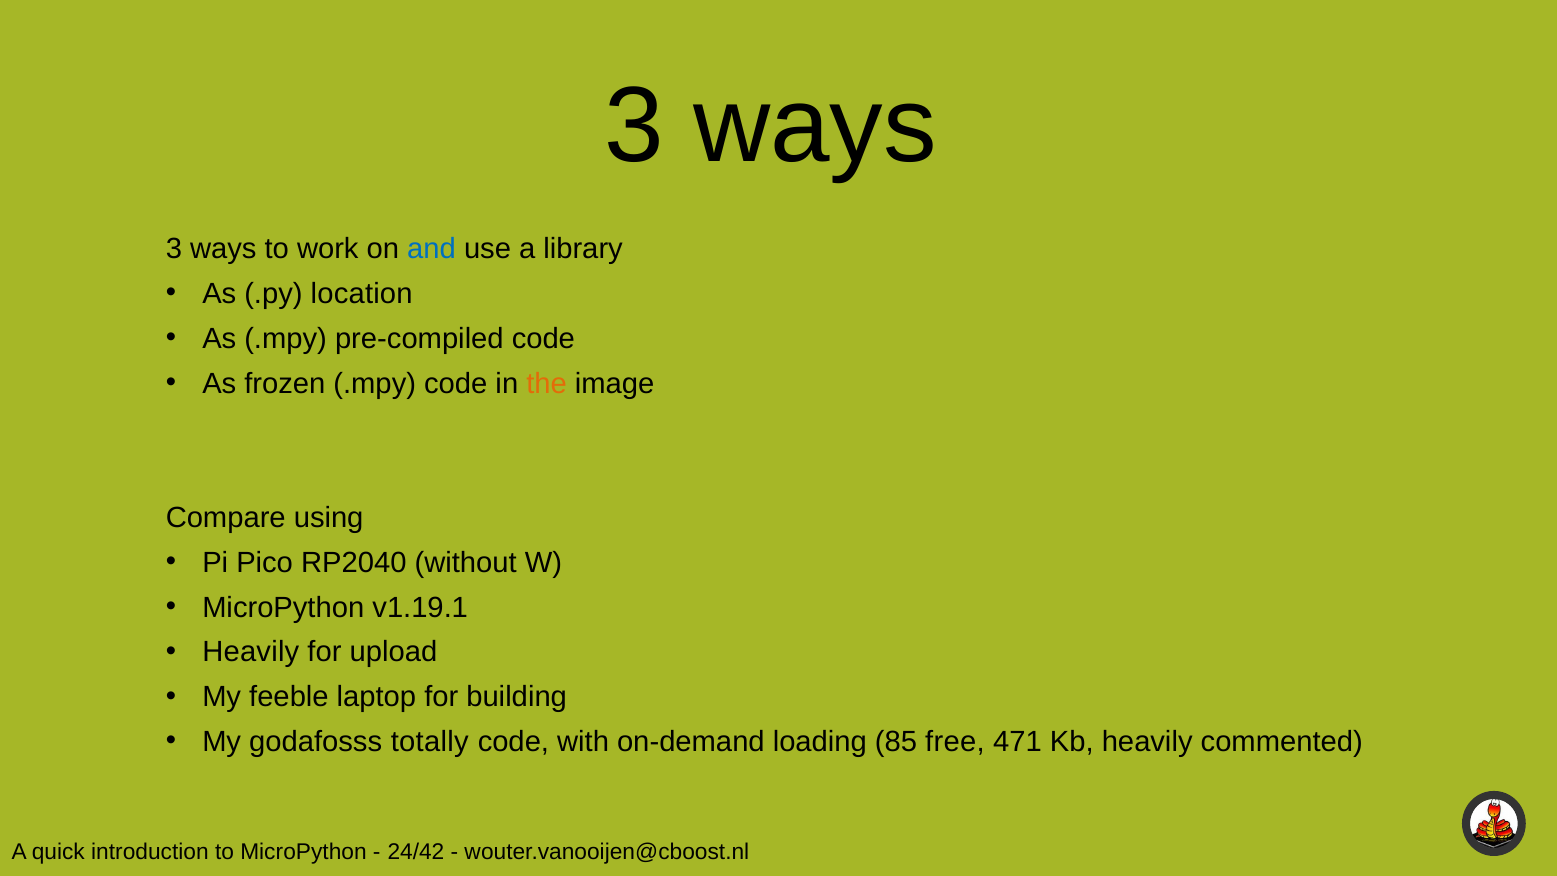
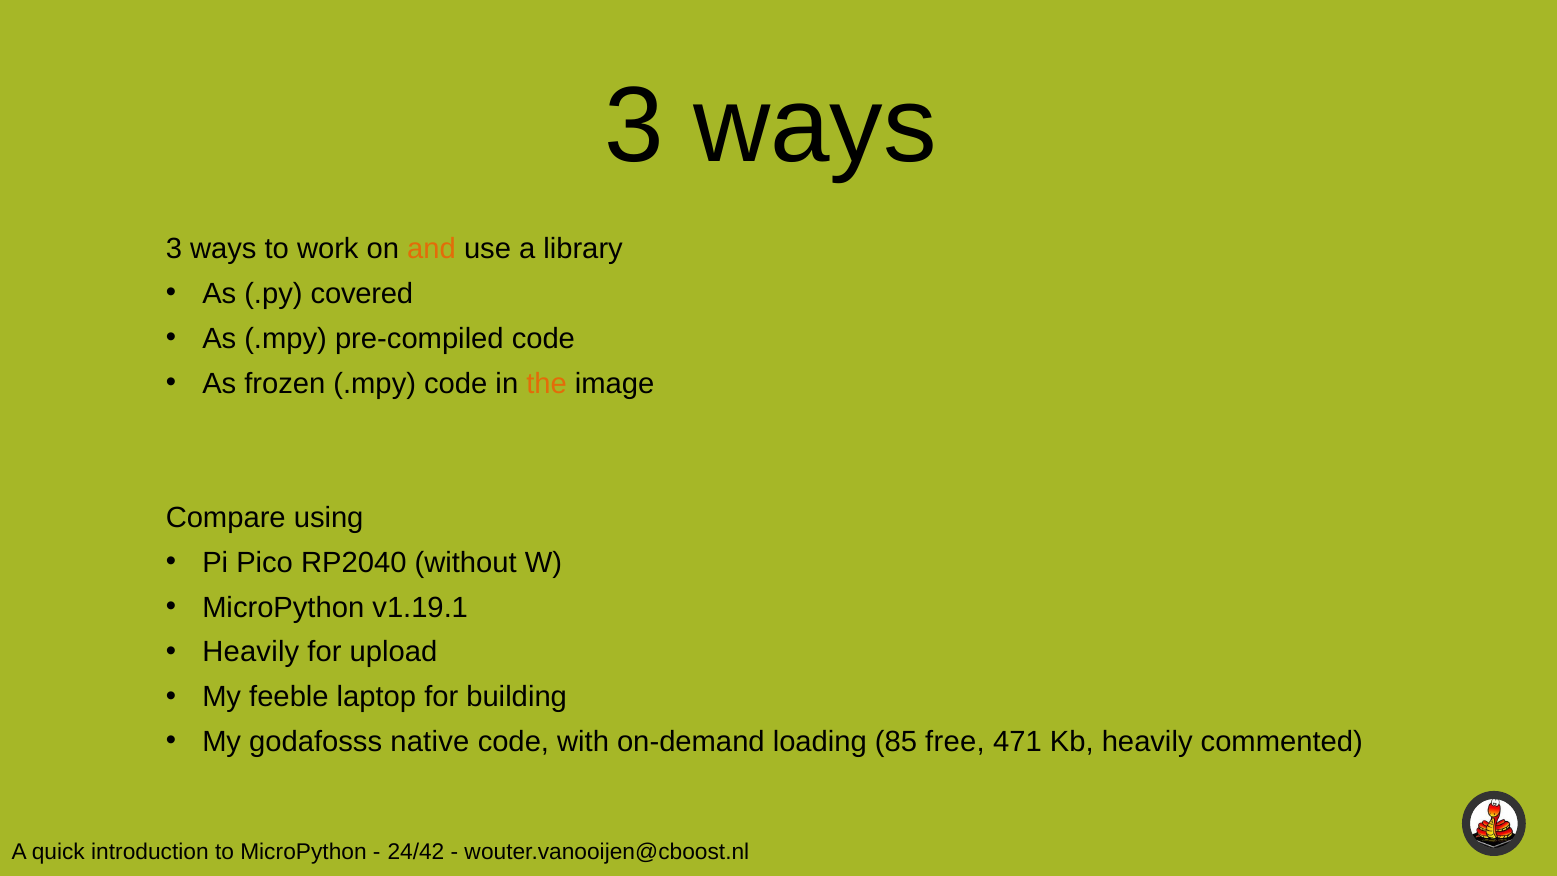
and colour: blue -> orange (432, 249)
location: location -> covered (362, 294)
totally: totally -> native (430, 742)
